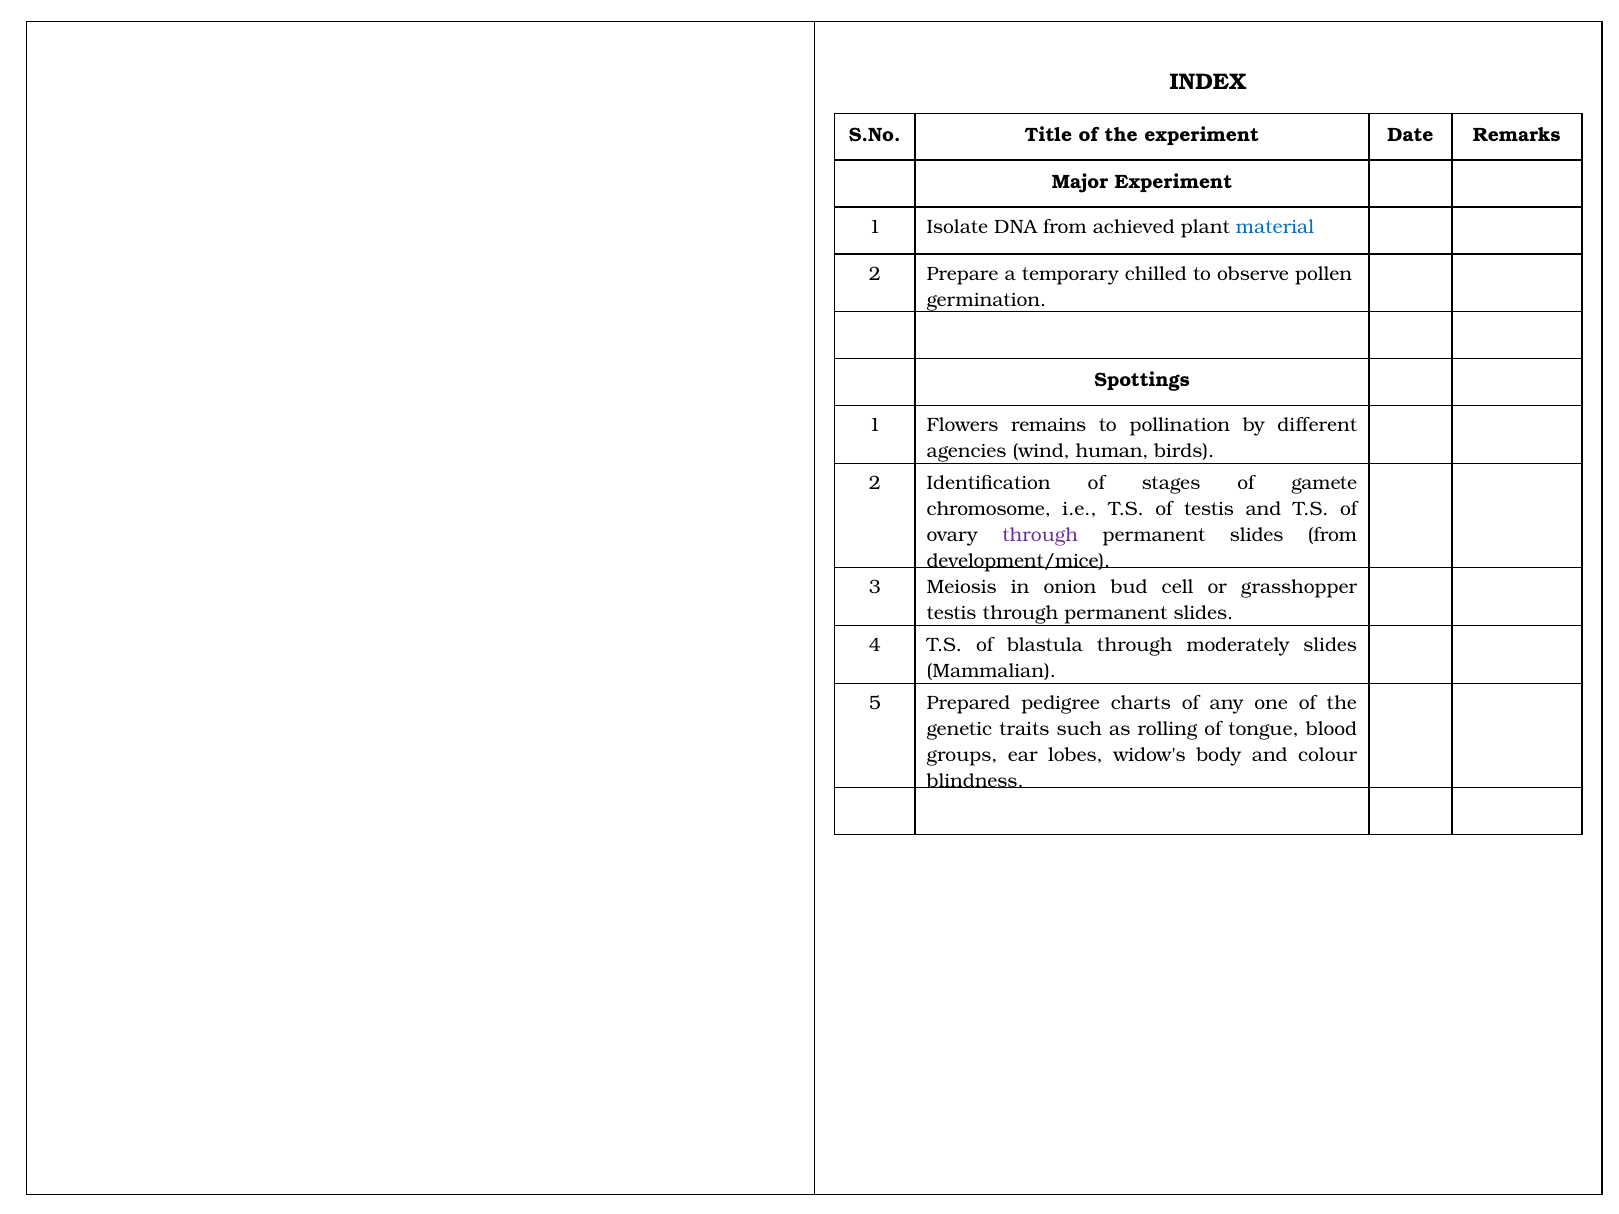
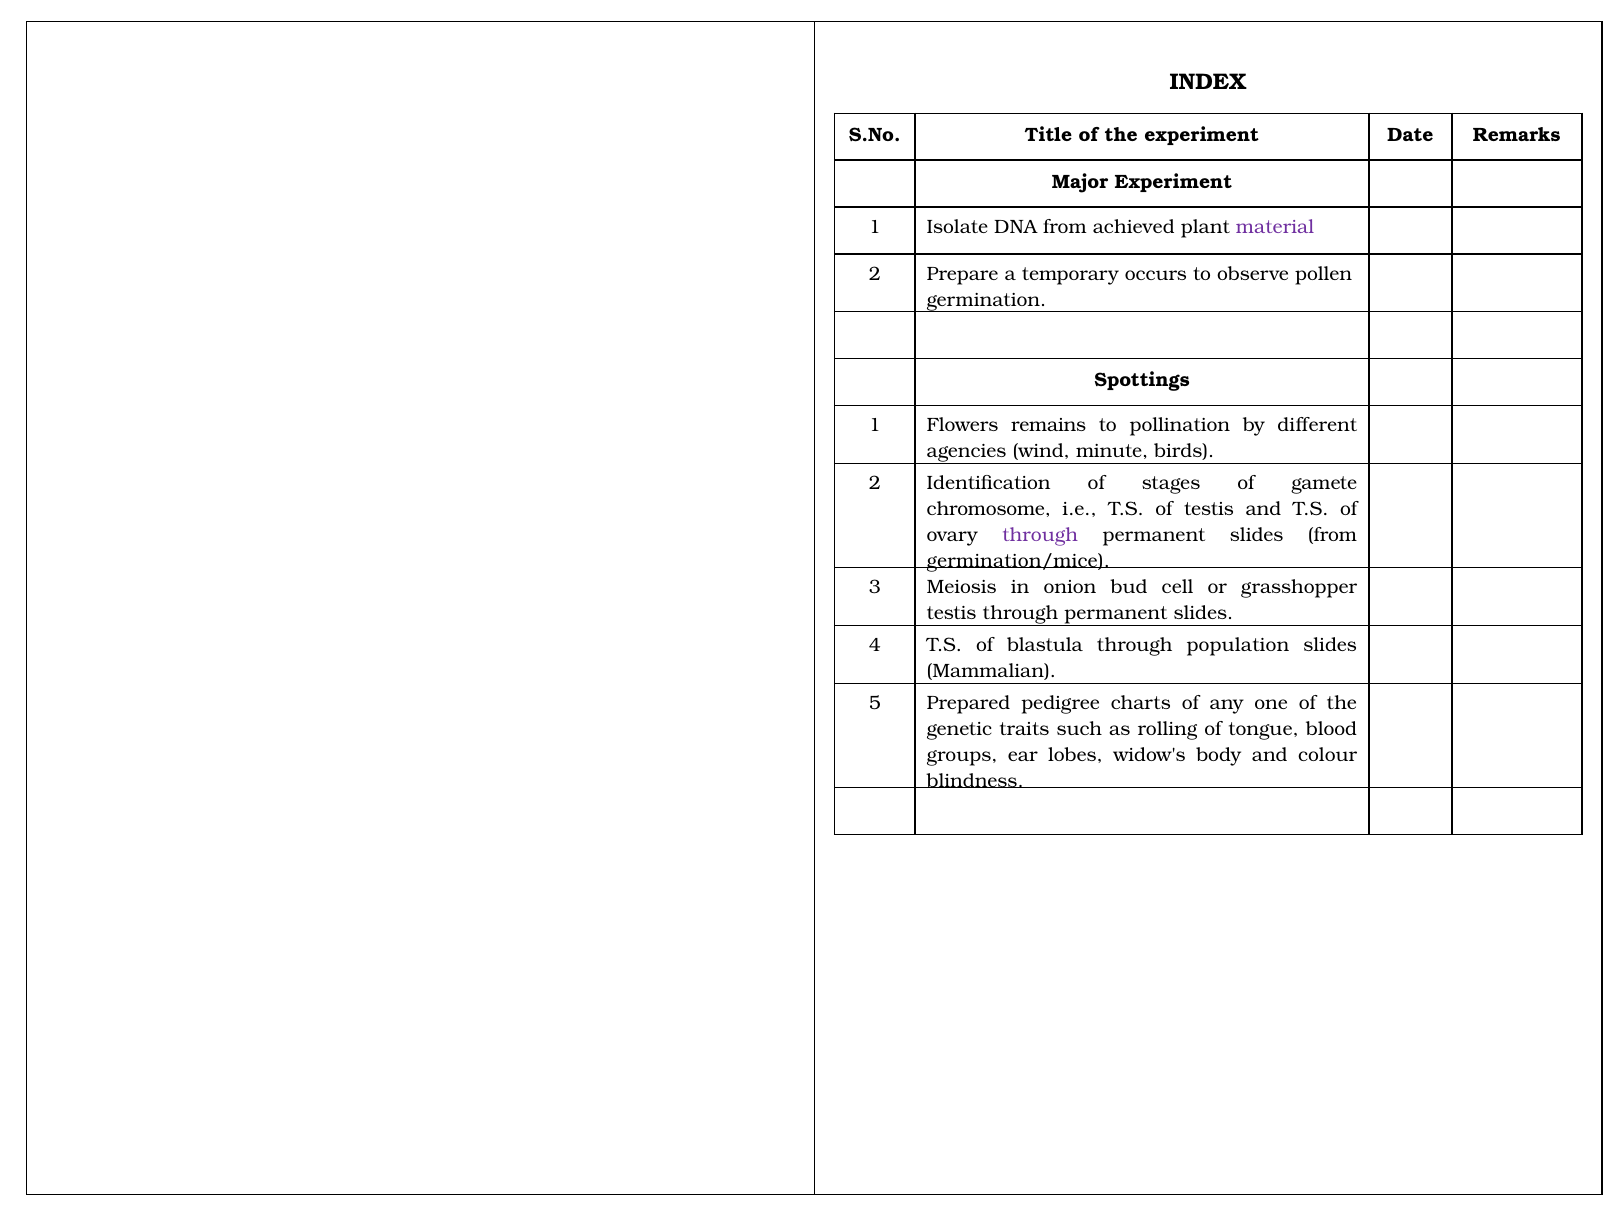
material colour: blue -> purple (1275, 227)
chilled: chilled -> occurs (1156, 274)
human: human -> minute (1112, 451)
development/mice: development/mice -> germination/mice (1018, 561)
moderately: moderately -> population (1238, 646)
